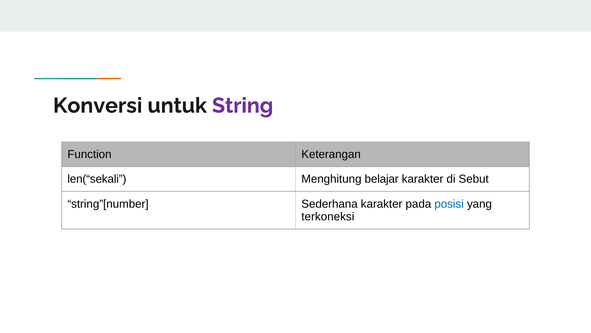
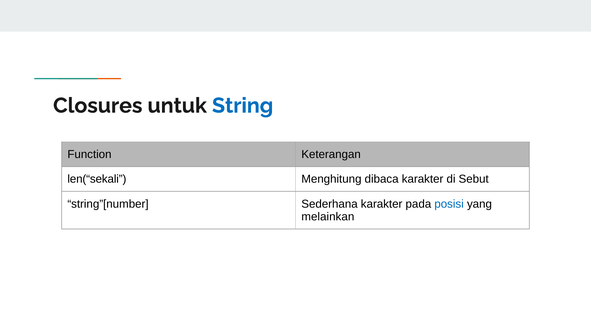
Konversi: Konversi -> Closures (98, 105)
String colour: purple -> blue (243, 105)
belajar: belajar -> dibaca (382, 179)
terkoneksi: terkoneksi -> melainkan (328, 216)
